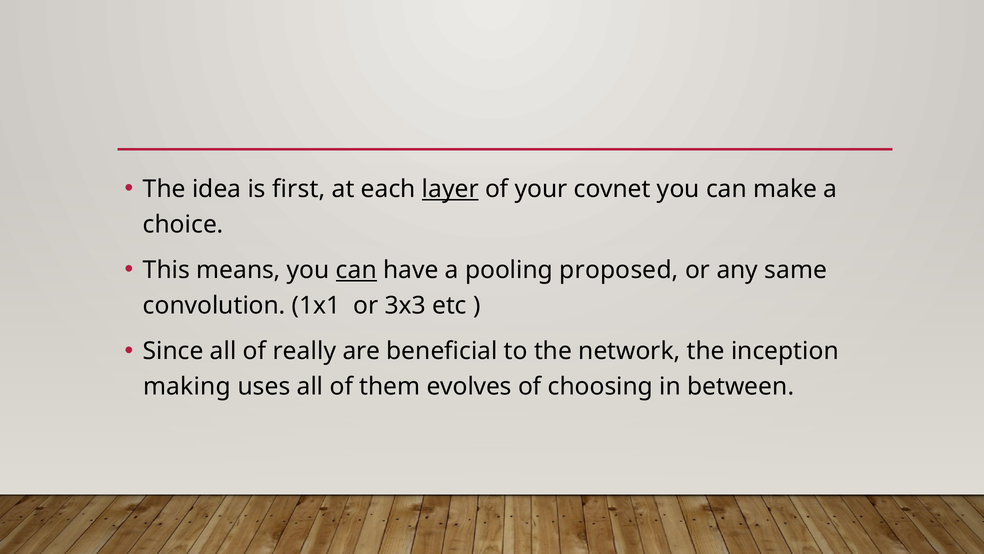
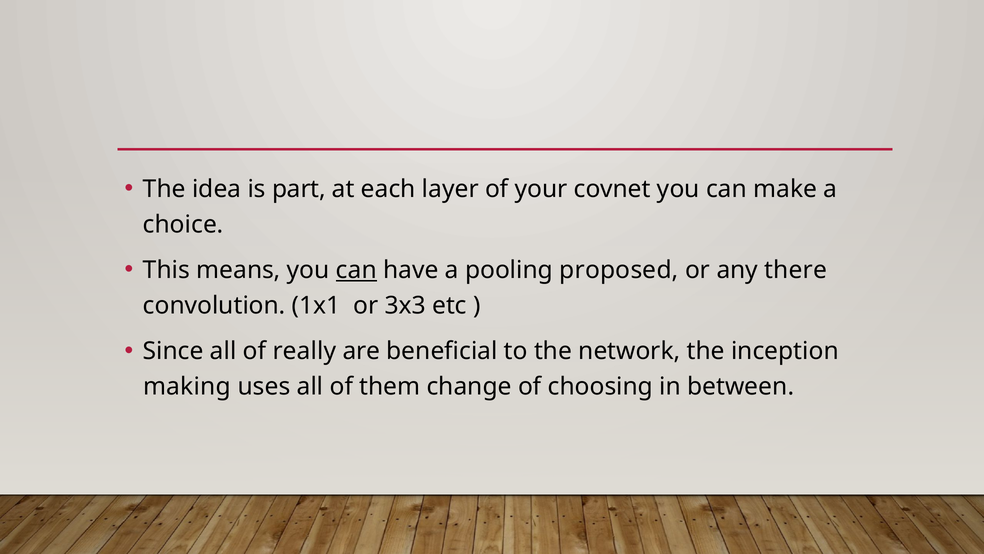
first: first -> part (299, 189)
layer underline: present -> none (450, 189)
same: same -> there (796, 270)
evolves: evolves -> change (469, 386)
